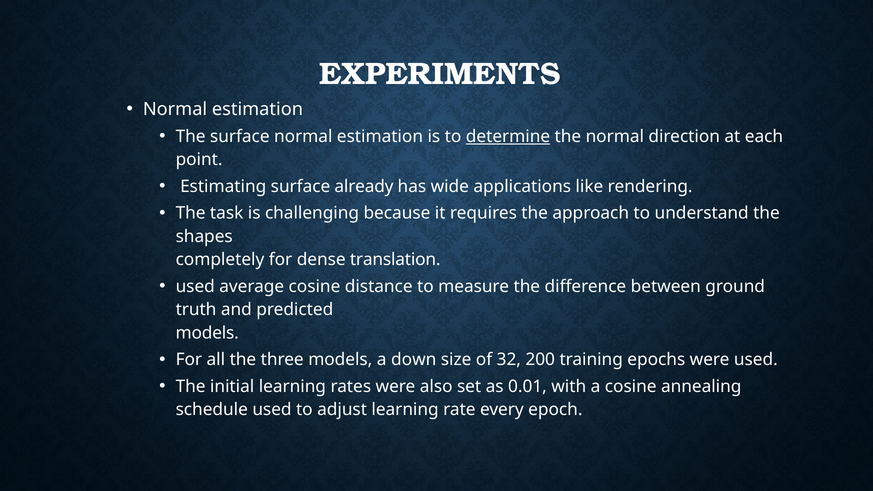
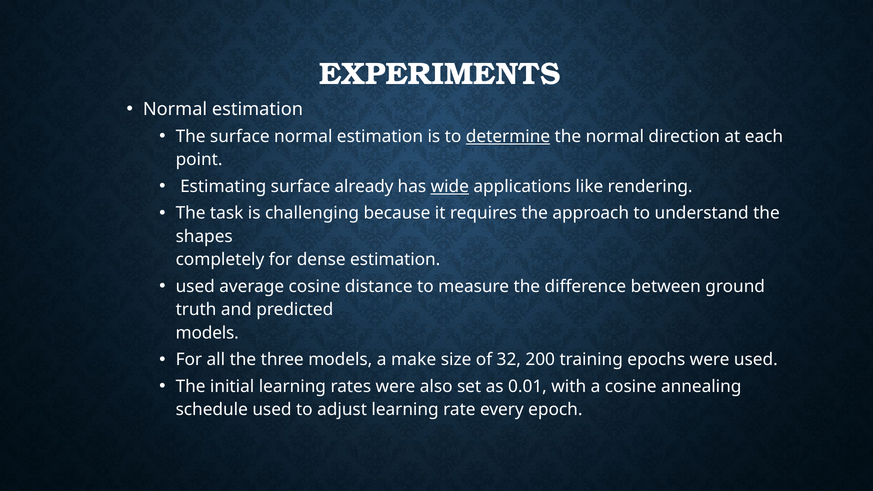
wide underline: none -> present (450, 186)
dense translation: translation -> estimation (395, 260)
down: down -> make (414, 360)
